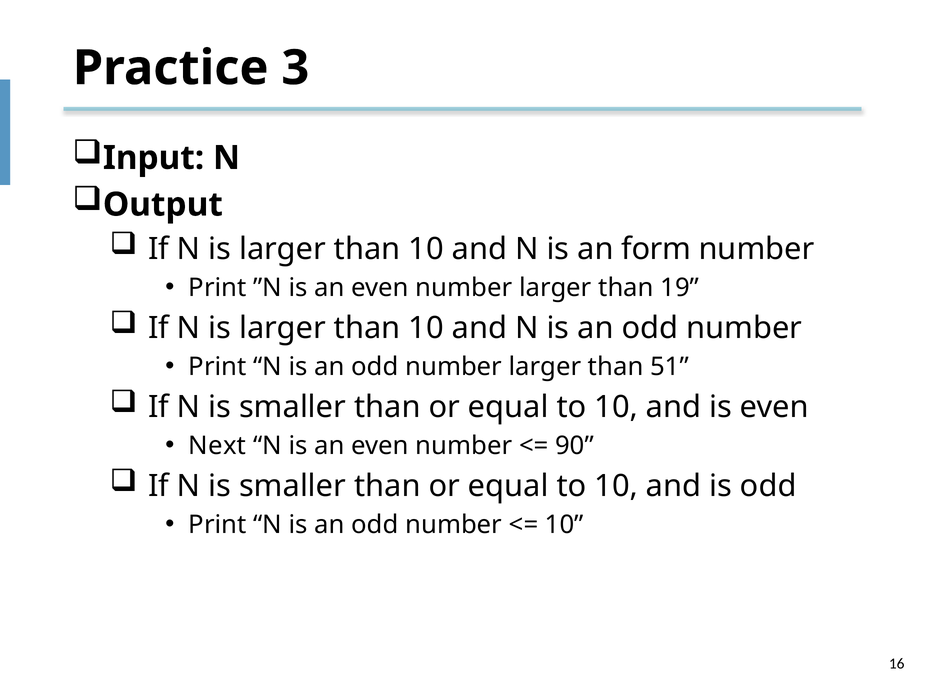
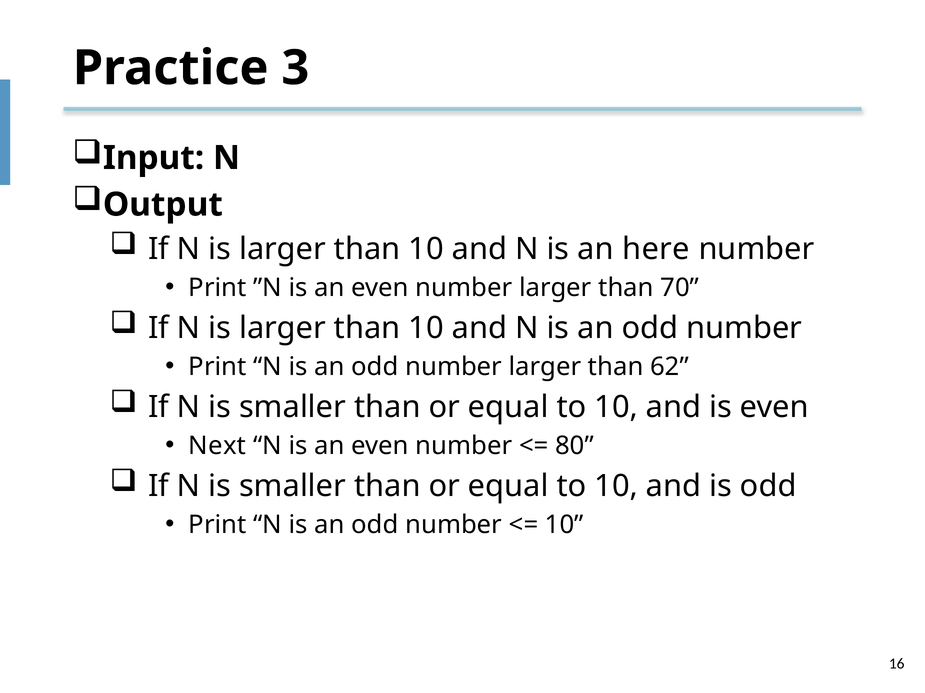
form: form -> here (656, 249)
19: 19 -> 70 (680, 288)
51: 51 -> 62 (669, 367)
90: 90 -> 80 (574, 446)
